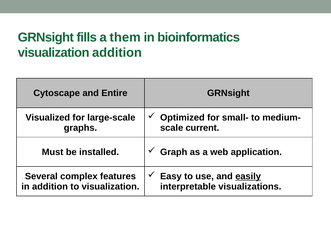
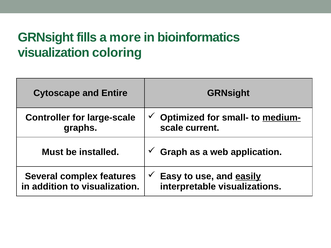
them: them -> more (125, 37)
visualization addition: addition -> coloring (117, 53)
medium- underline: none -> present (282, 118)
Visualized: Visualized -> Controller (48, 118)
